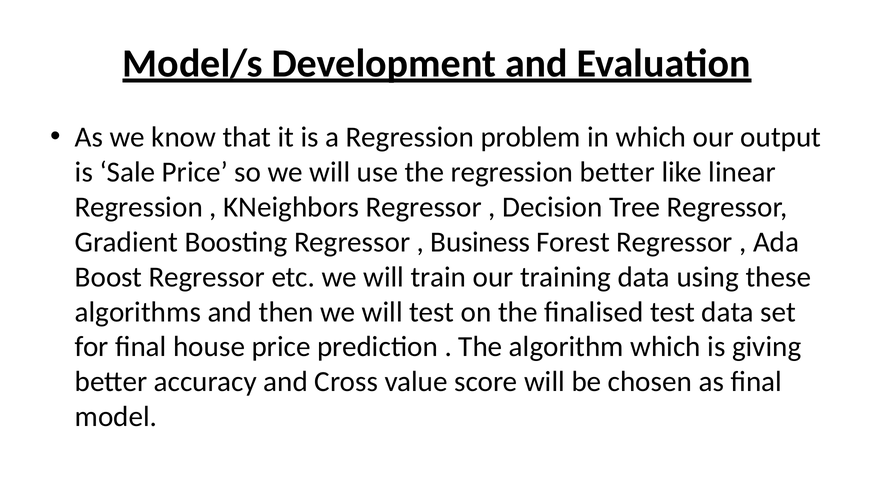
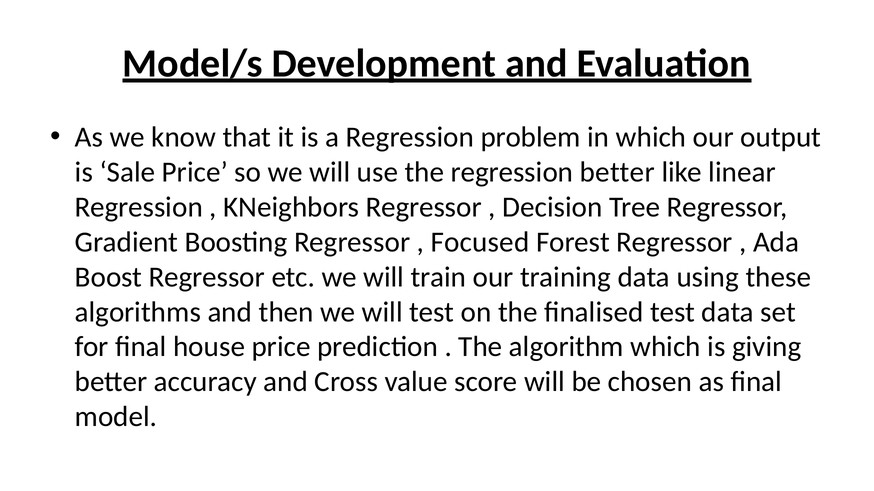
Business: Business -> Focused (480, 242)
